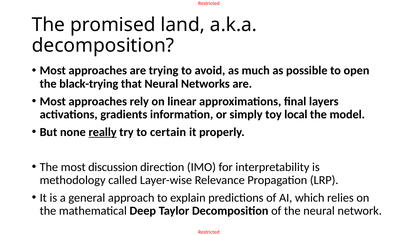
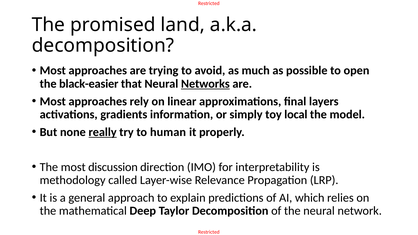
black-trying: black-trying -> black-easier (89, 84)
Networks underline: none -> present (205, 84)
certain: certain -> human (168, 132)
